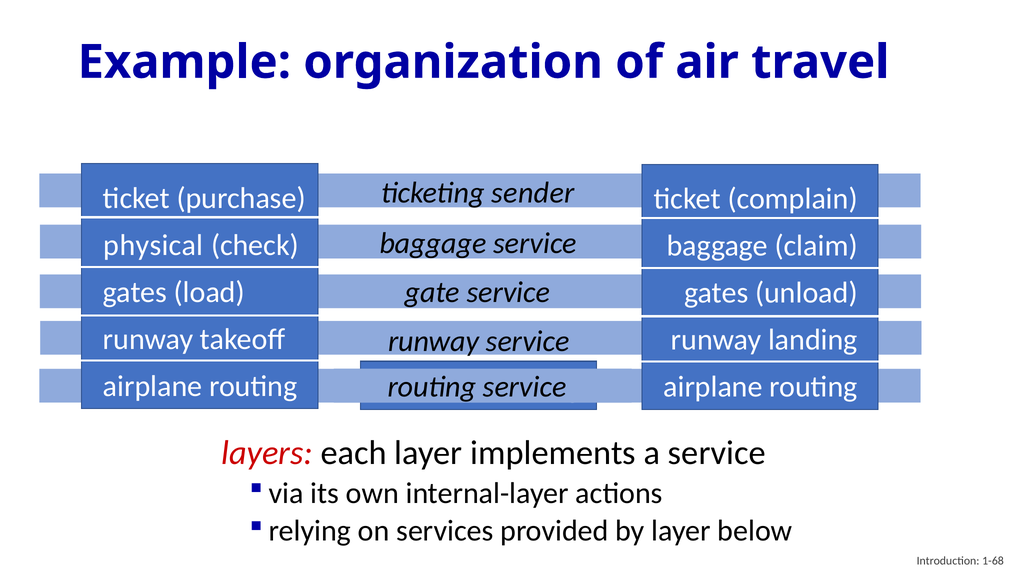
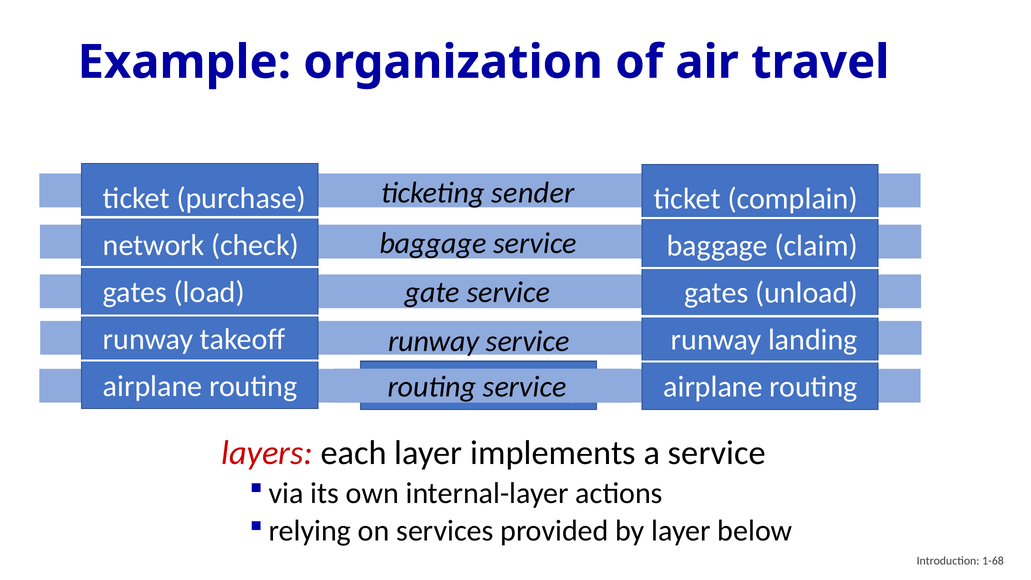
physical: physical -> network (154, 245)
